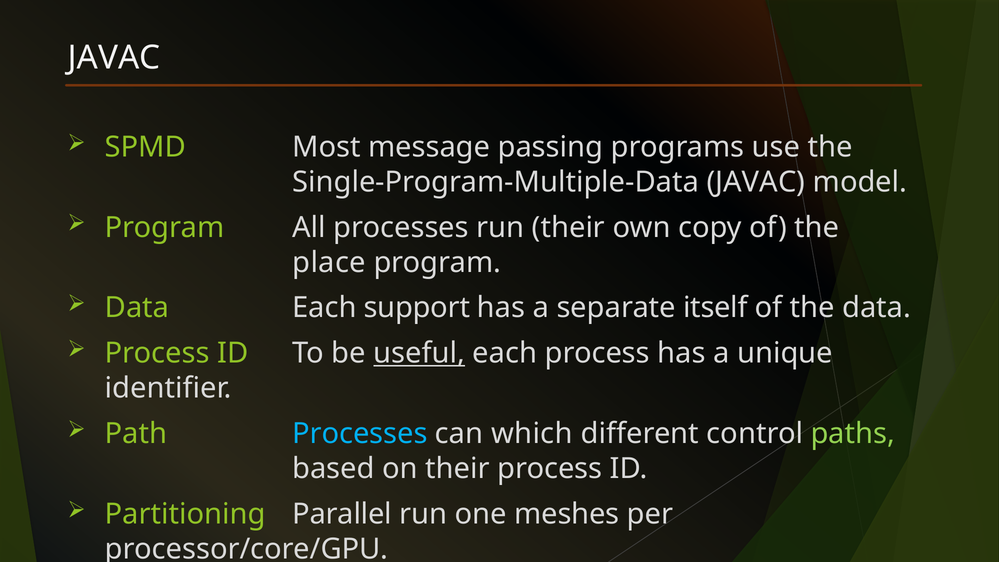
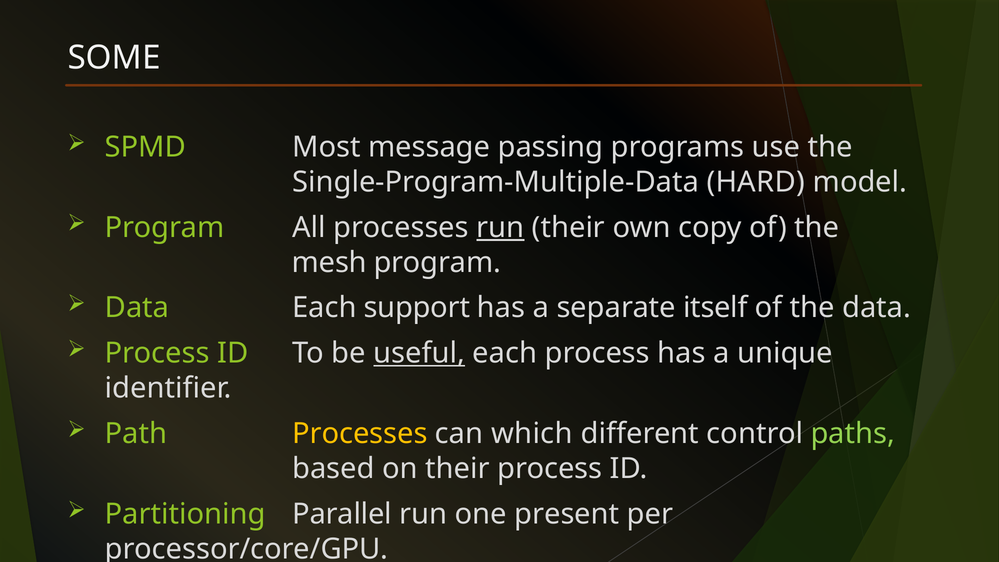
JAVAC: JAVAC -> SOME (114, 58)
Single-Program-Multiple-Data JAVAC: JAVAC -> HARD (756, 182)
run underline: none -> present (500, 227)
place: place -> mesh (329, 262)
Processes colour: light blue -> yellow (360, 434)
meshes: meshes -> present (567, 514)
